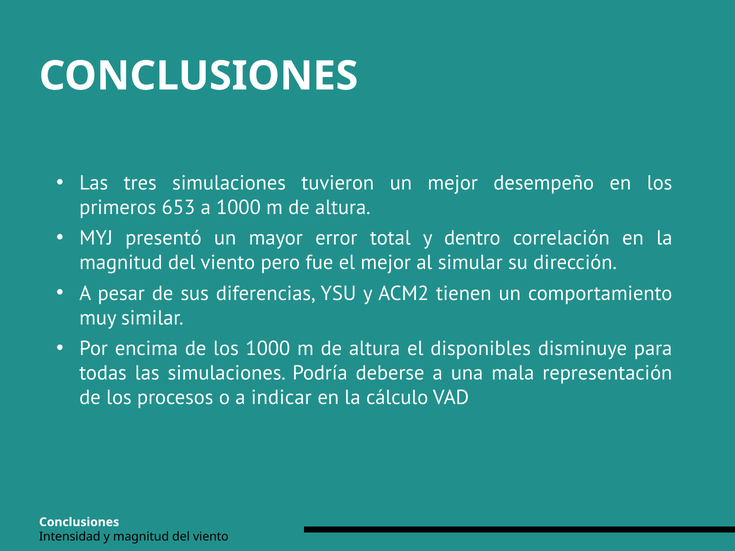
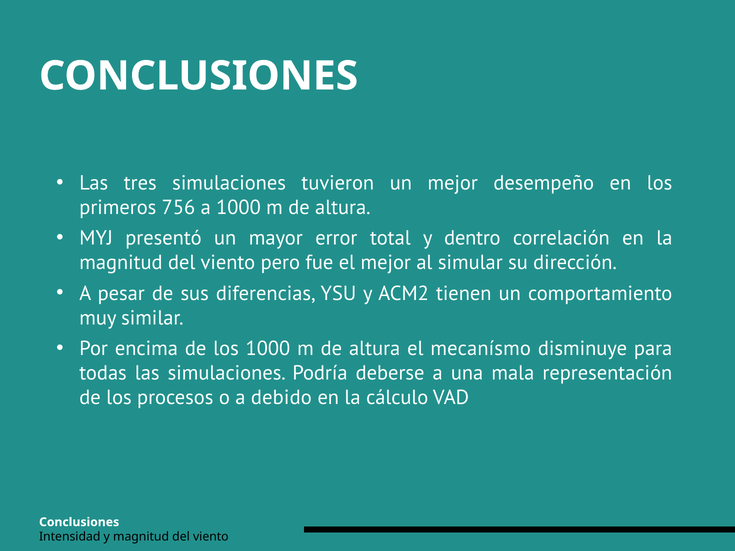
653: 653 -> 756 (178, 208)
disponibles: disponibles -> mecanísmo (481, 349)
indicar: indicar -> debido (281, 398)
